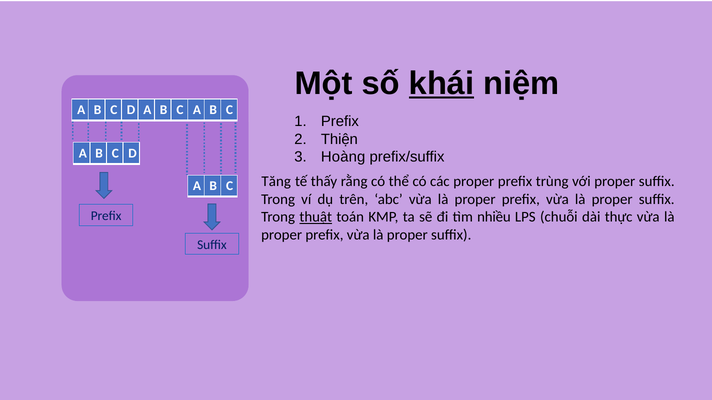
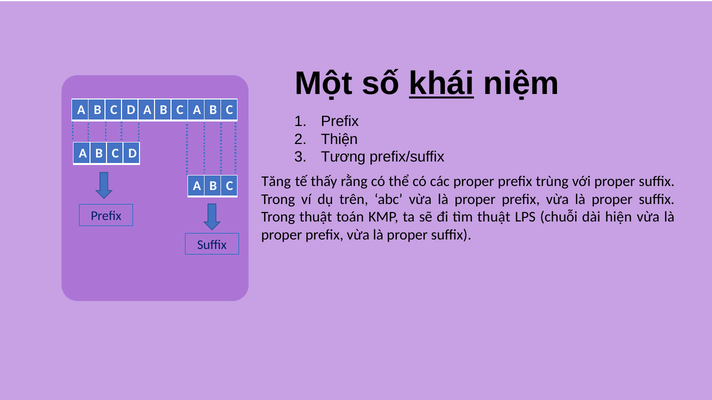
Hoàng: Hoàng -> Tương (343, 157)
thuật underline: present -> none (316, 217)
tìm nhiều: nhiều -> thuật (494, 217)
thực: thực -> hiện (619, 217)
